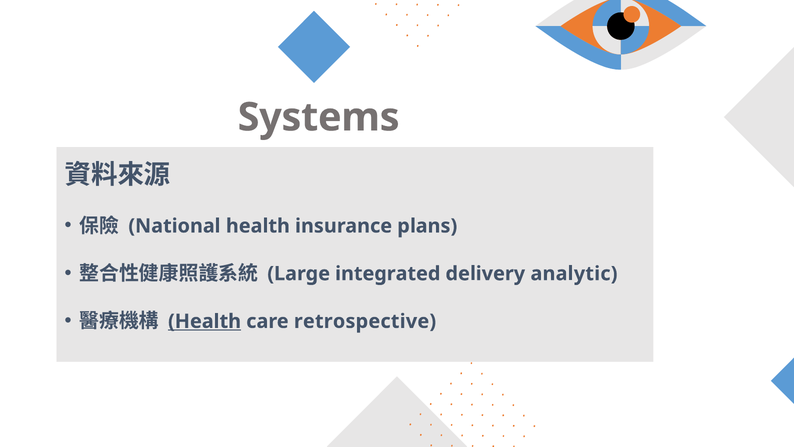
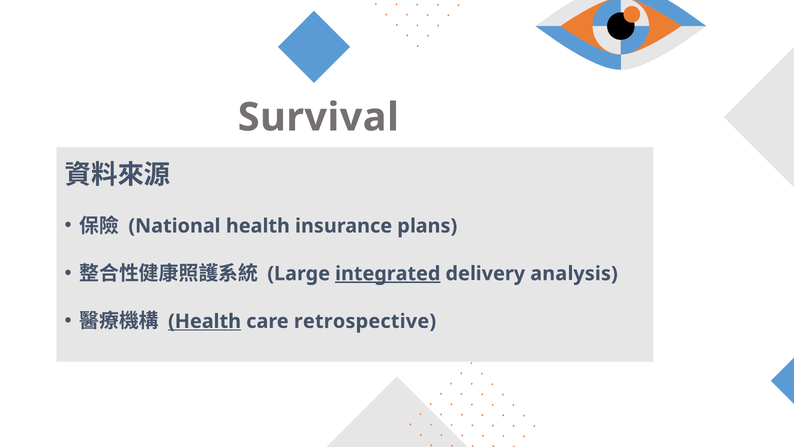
Systems: Systems -> Survival (318, 117)
integrated underline: none -> present (388, 273)
analytic: analytic -> analysis (574, 273)
